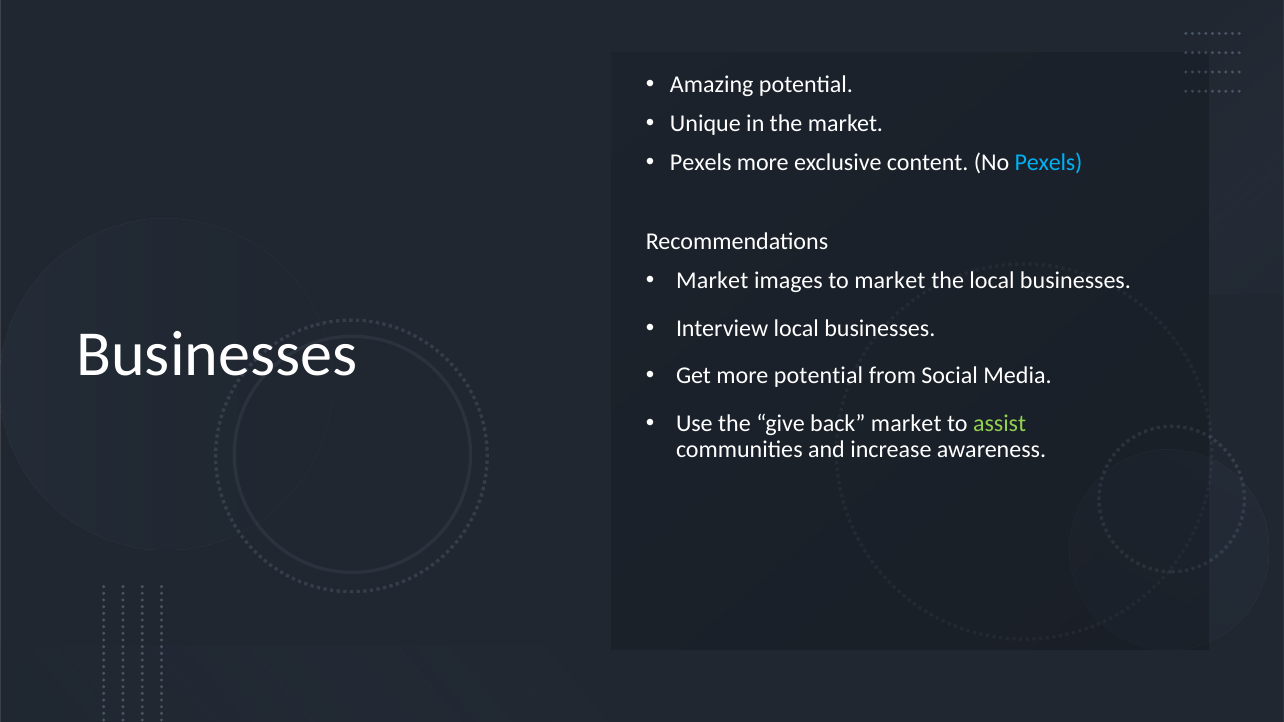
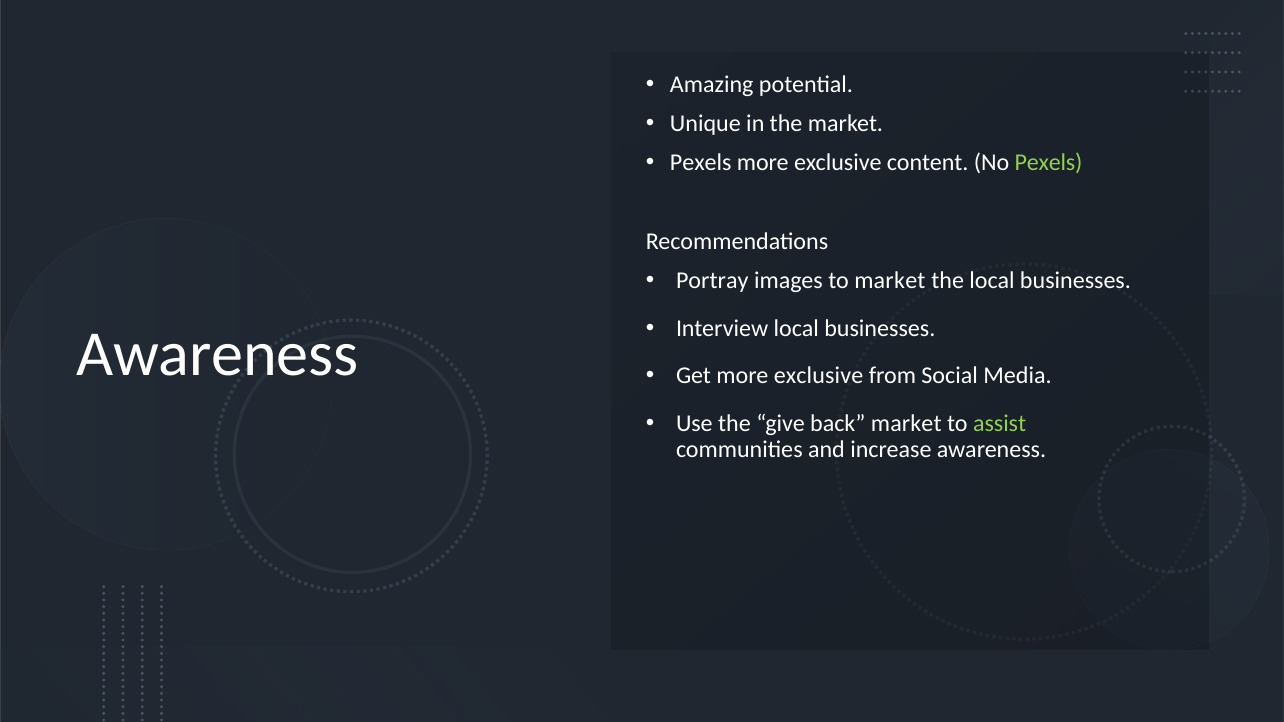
Pexels colour: light blue -> light green (1049, 163)
Market: Market -> Portray (712, 281)
Businesses: Businesses -> Awareness (217, 355)
Get more potential: potential -> exclusive (819, 376)
